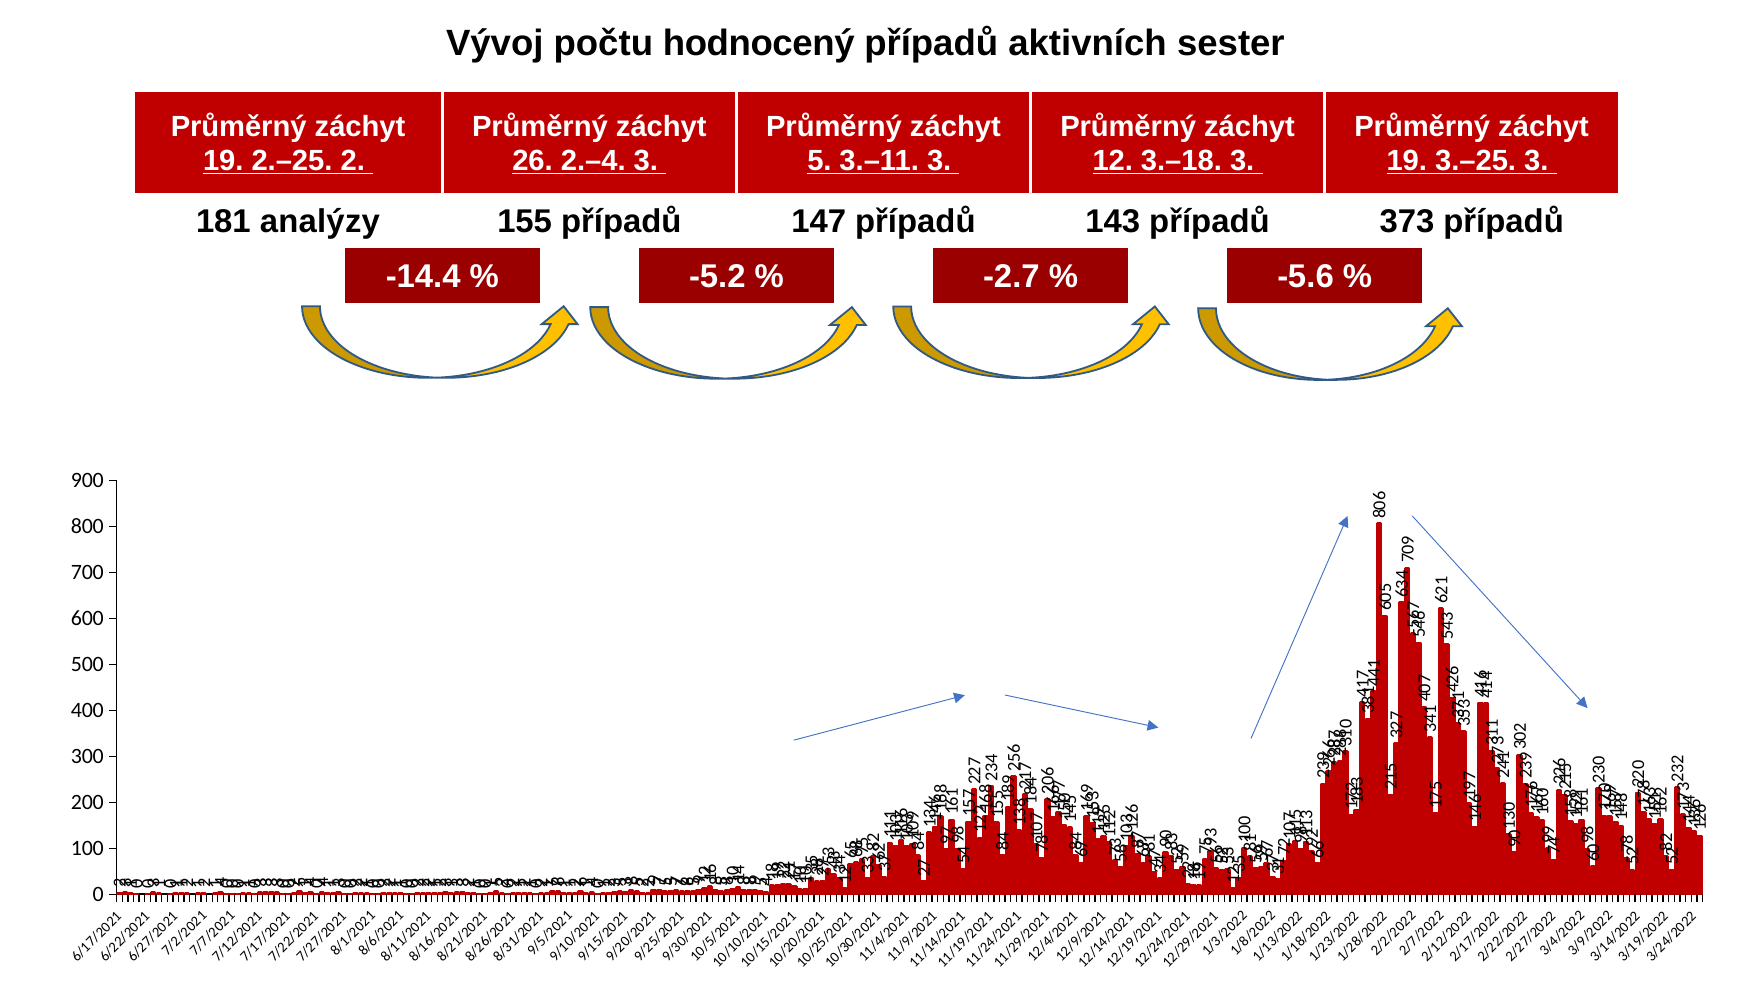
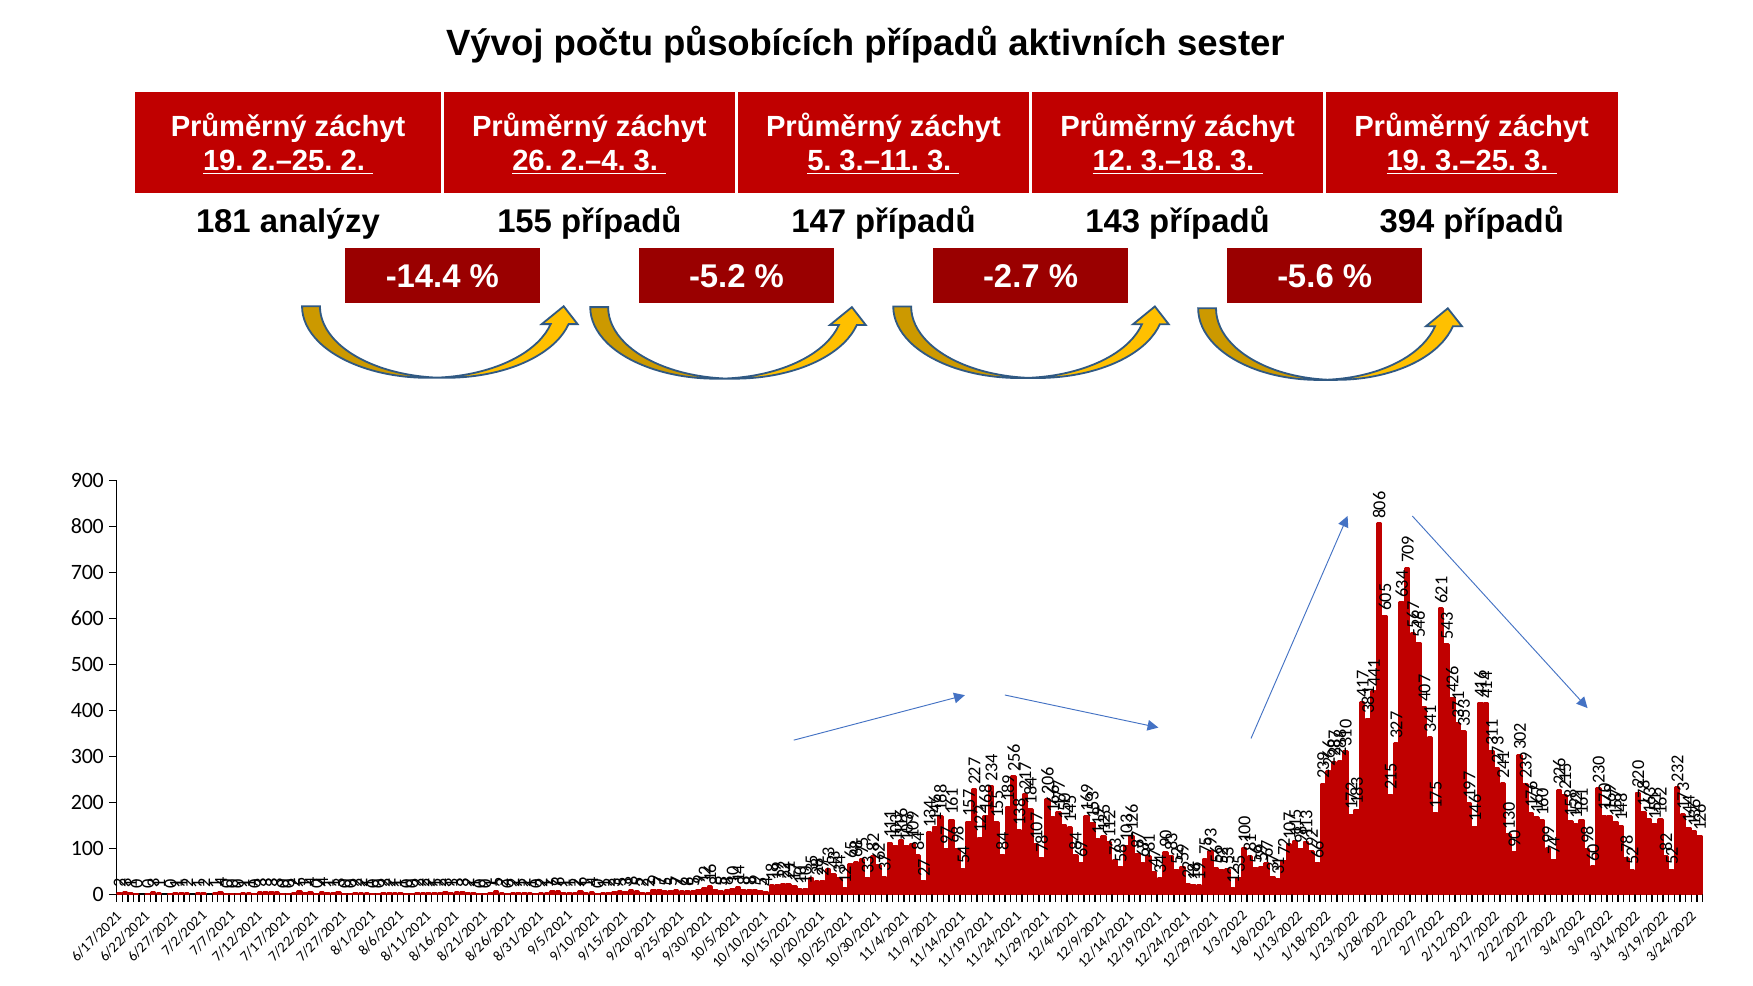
hodnocený: hodnocený -> působících (759, 44)
373: 373 -> 394 (1407, 222)
